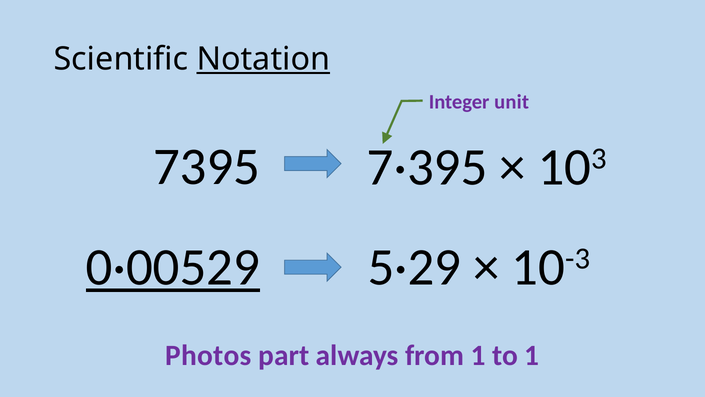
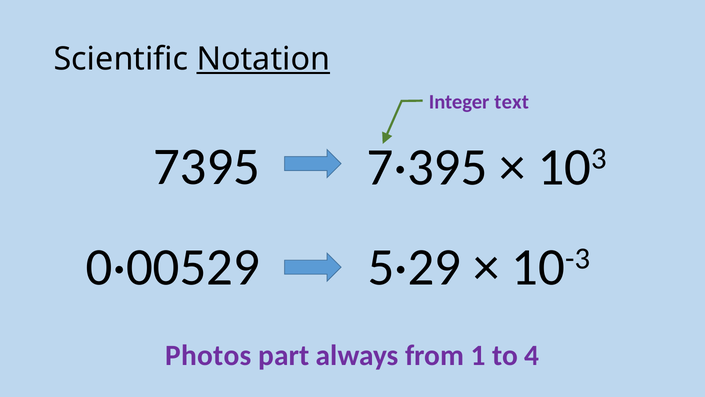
unit: unit -> text (512, 102)
0·00529 underline: present -> none (173, 267)
to 1: 1 -> 4 (532, 355)
